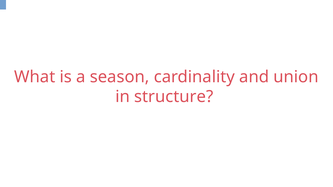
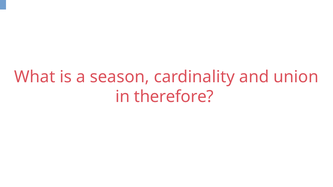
structure: structure -> therefore (174, 97)
